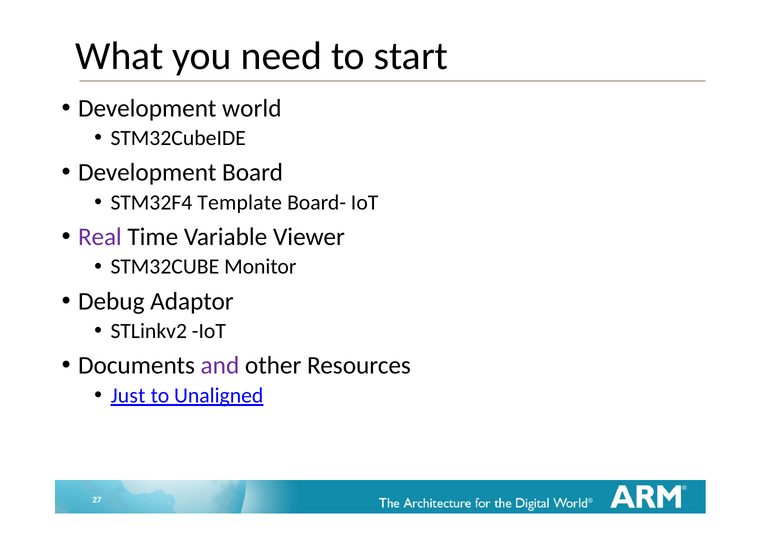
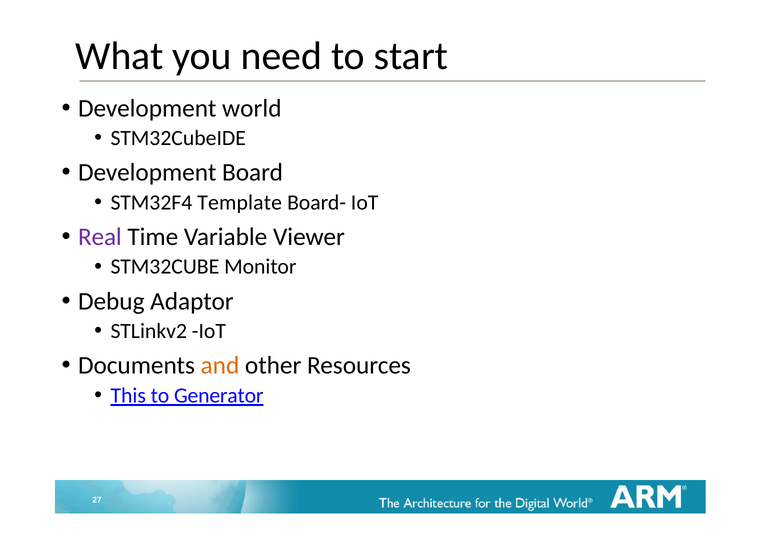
and colour: purple -> orange (220, 365)
Just: Just -> This (128, 396)
Unaligned: Unaligned -> Generator (219, 396)
